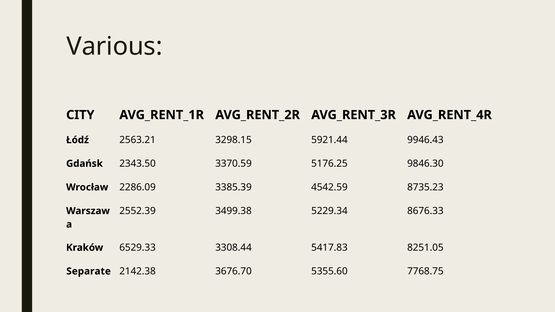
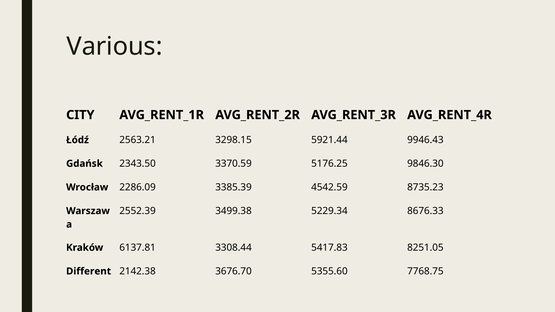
6529.33: 6529.33 -> 6137.81 (138, 248)
Separate: Separate -> Different (89, 271)
